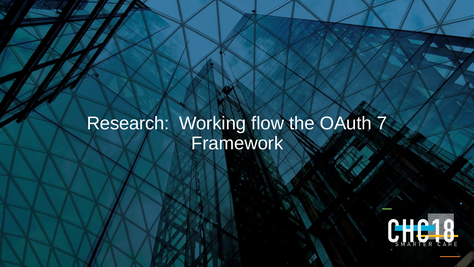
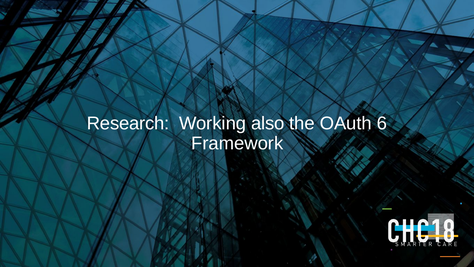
flow: flow -> also (268, 123)
7: 7 -> 6 (382, 123)
